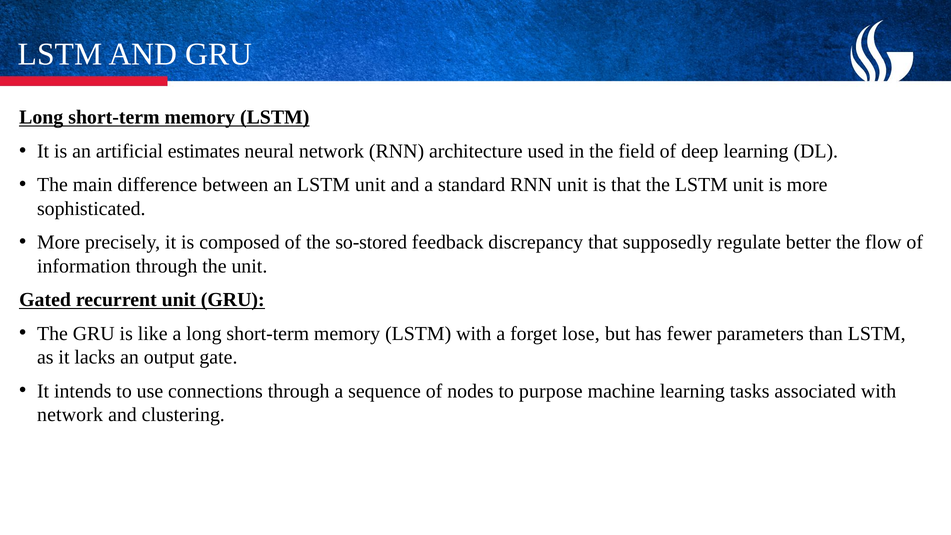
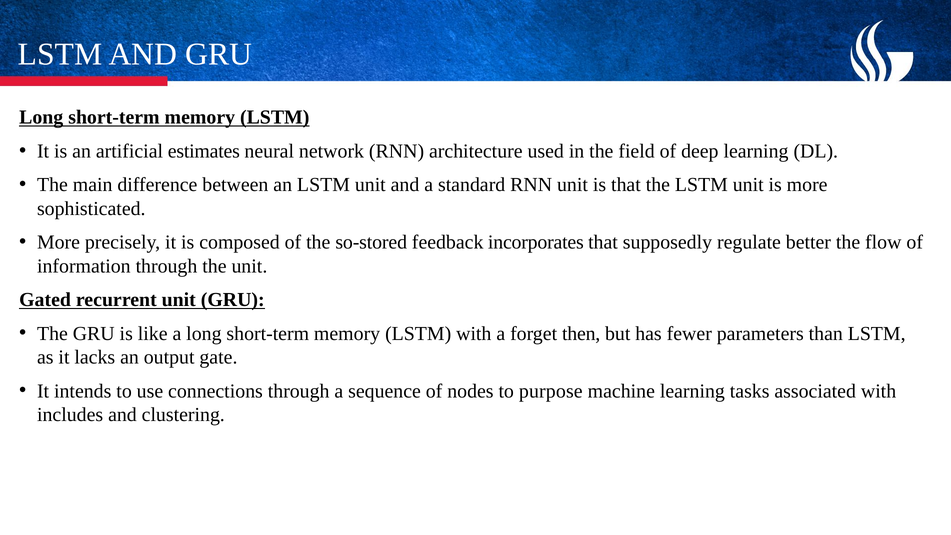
discrepancy: discrepancy -> incorporates (536, 242)
lose: lose -> then (581, 333)
network: network -> includes (70, 415)
